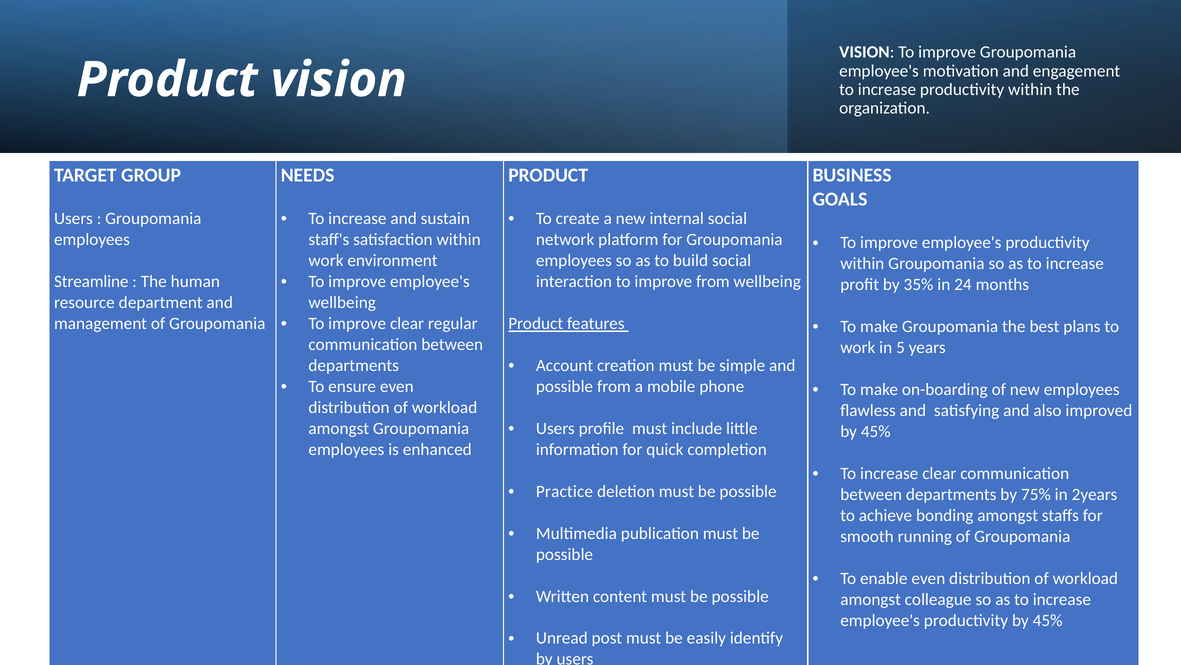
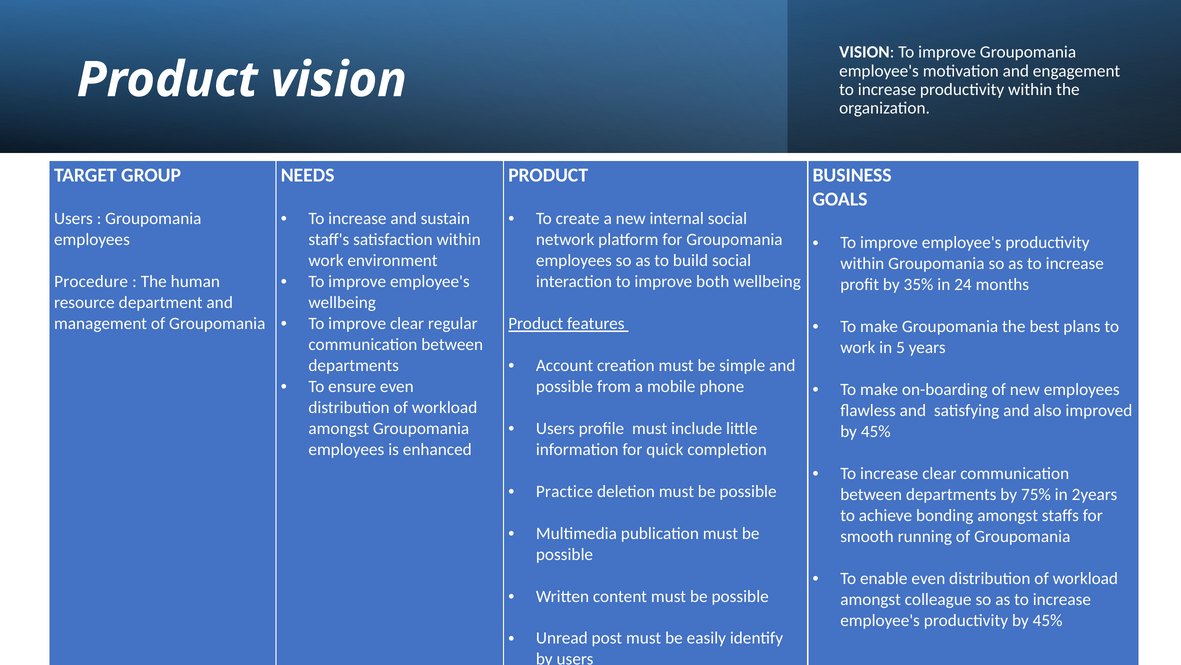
Streamline: Streamline -> Procedure (91, 281)
improve from: from -> both (713, 281)
